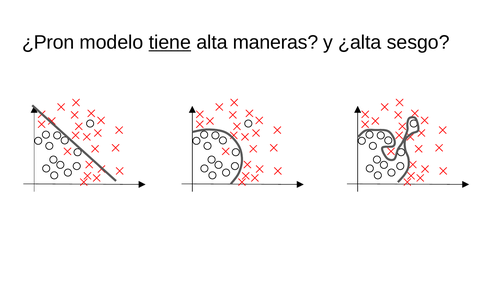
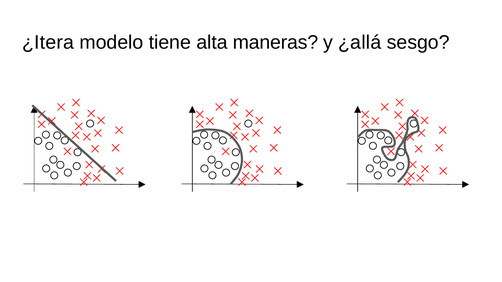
¿Pron: ¿Pron -> ¿Itera (48, 43)
tiene underline: present -> none (170, 43)
¿alta: ¿alta -> ¿allá (360, 43)
